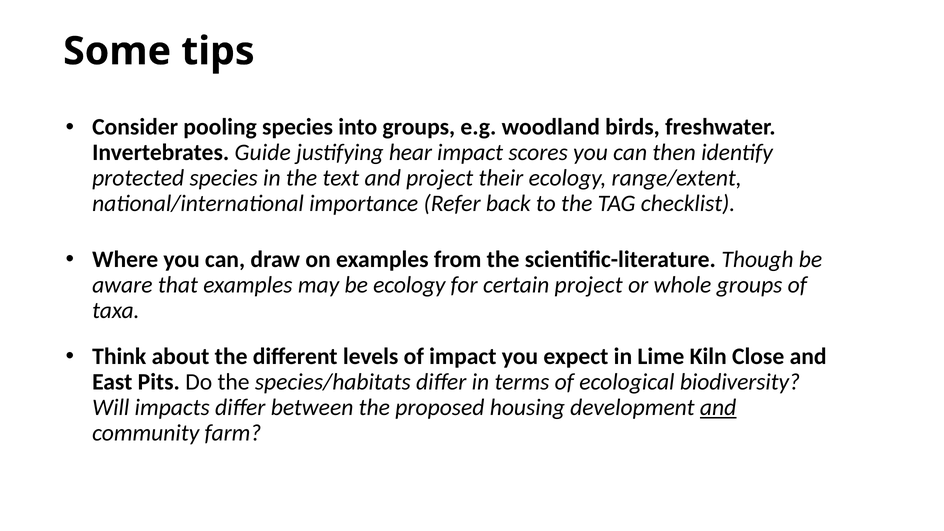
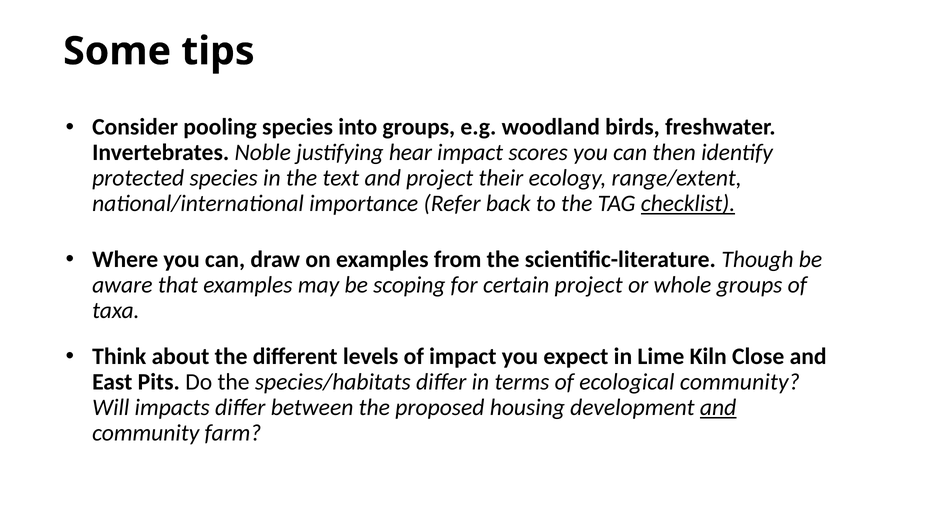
Guide: Guide -> Noble (263, 153)
checklist underline: none -> present (688, 204)
be ecology: ecology -> scoping (409, 285)
ecological biodiversity: biodiversity -> community (740, 382)
